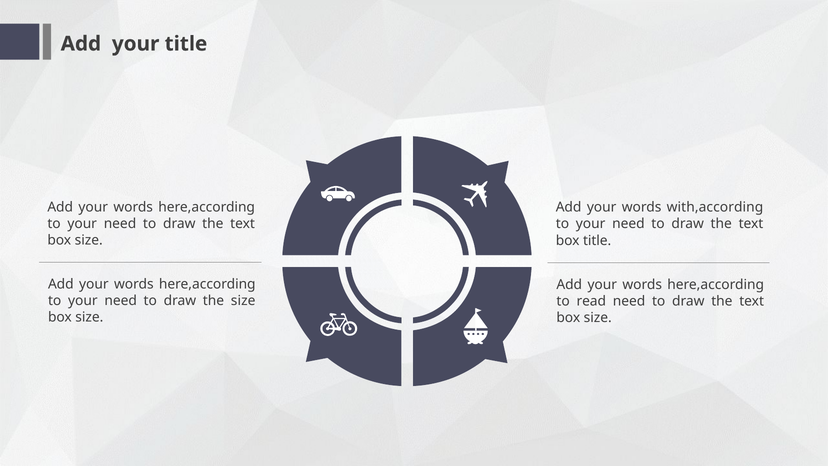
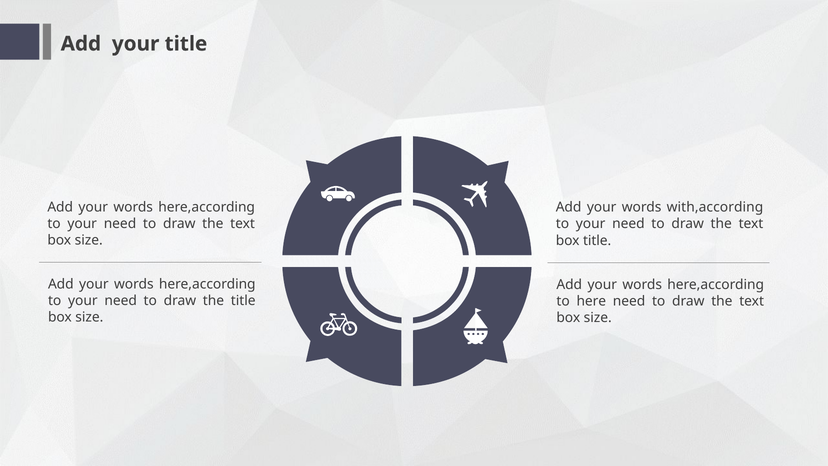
the size: size -> title (243, 301)
read: read -> here (591, 301)
